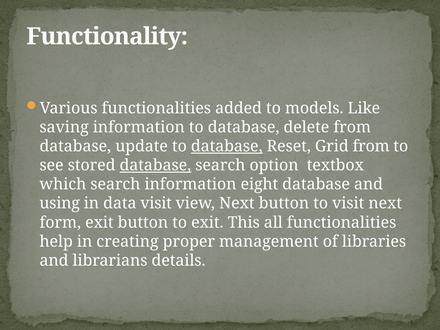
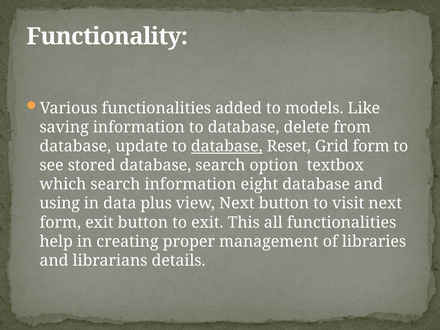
Grid from: from -> form (371, 146)
database underline: present -> none (155, 165)
data visit: visit -> plus (156, 203)
